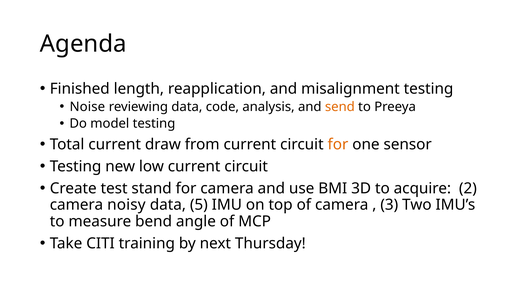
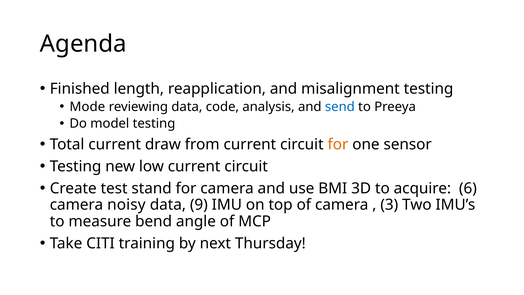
Noise: Noise -> Mode (87, 107)
send colour: orange -> blue (340, 107)
2: 2 -> 6 (468, 188)
5: 5 -> 9 (199, 205)
